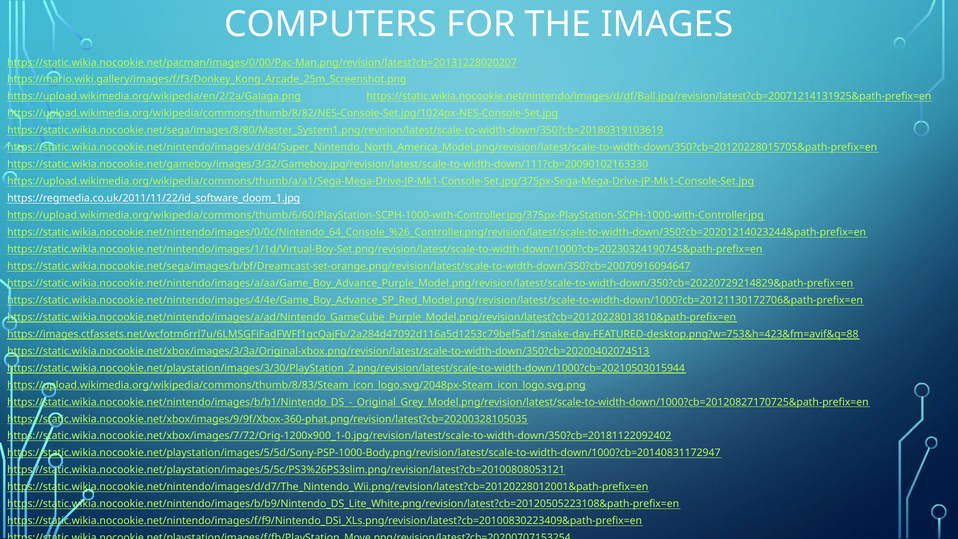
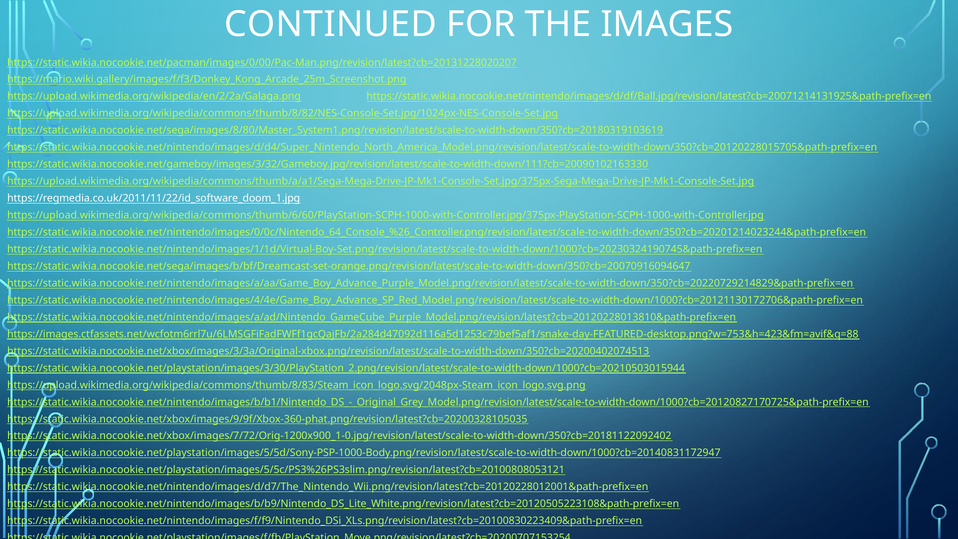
COMPUTERS: COMPUTERS -> CONTINUED (331, 24)
